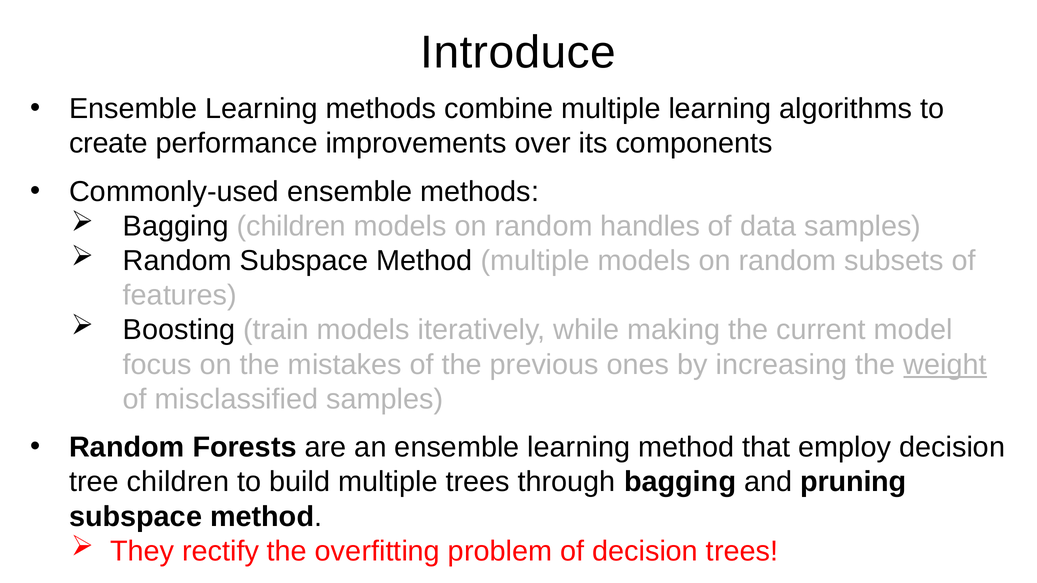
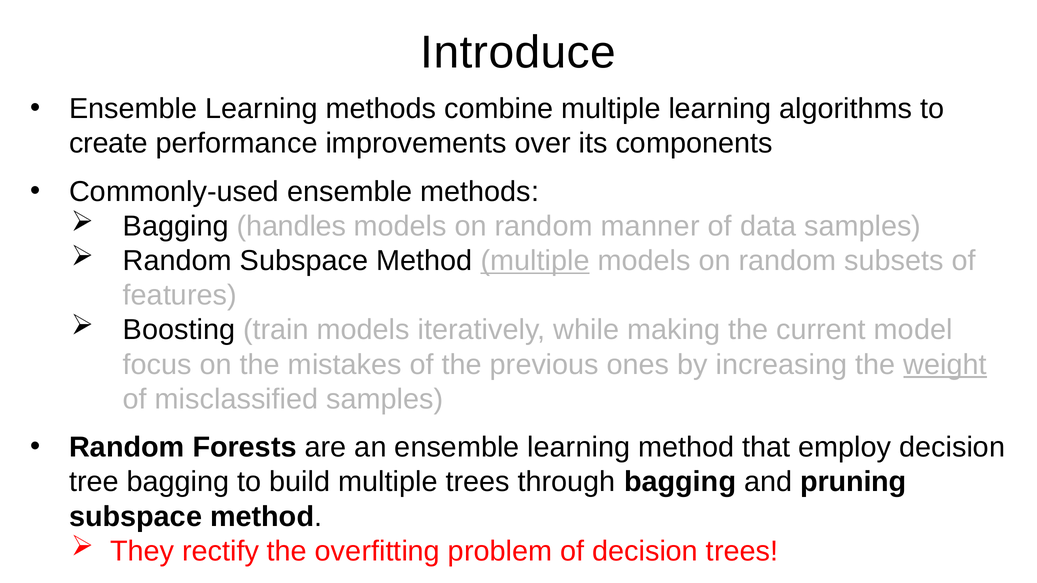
Bagging children: children -> handles (291, 226)
handles: handles -> manner (650, 226)
multiple underline: none -> present (535, 261)
tree children: children -> bagging (178, 482)
